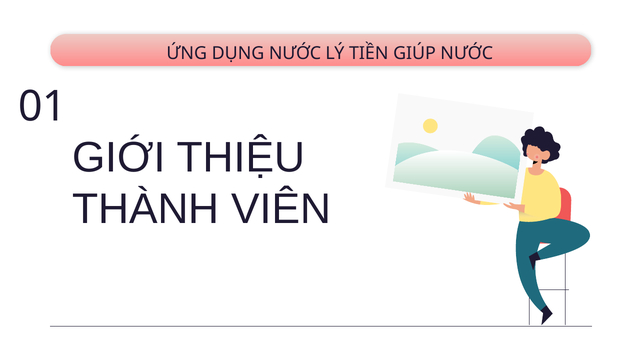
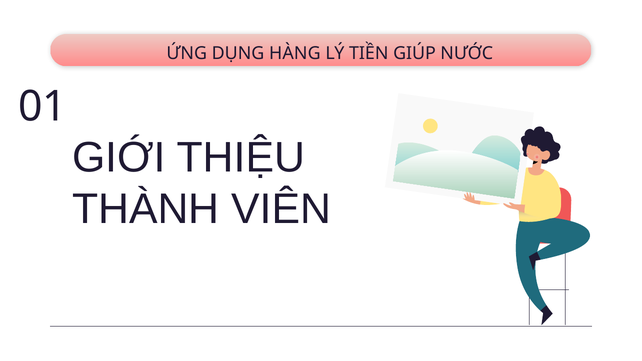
DỤNG NƯỚC: NƯỚC -> HÀNG (295, 53)
